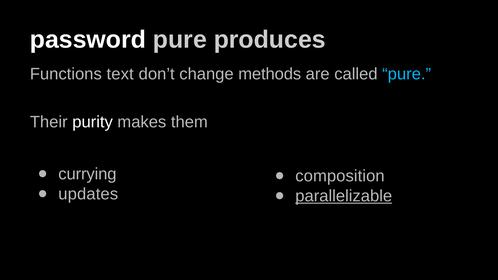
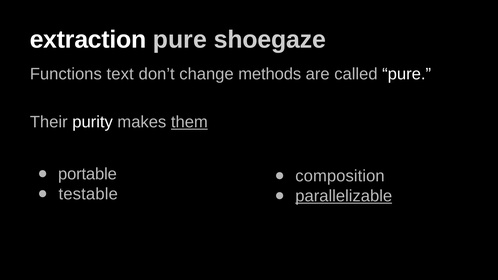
password: password -> extraction (88, 40)
produces: produces -> shoegaze (270, 40)
pure colour: light blue -> white (407, 74)
them underline: none -> present (189, 122)
currying: currying -> portable (87, 174)
updates: updates -> testable (88, 194)
